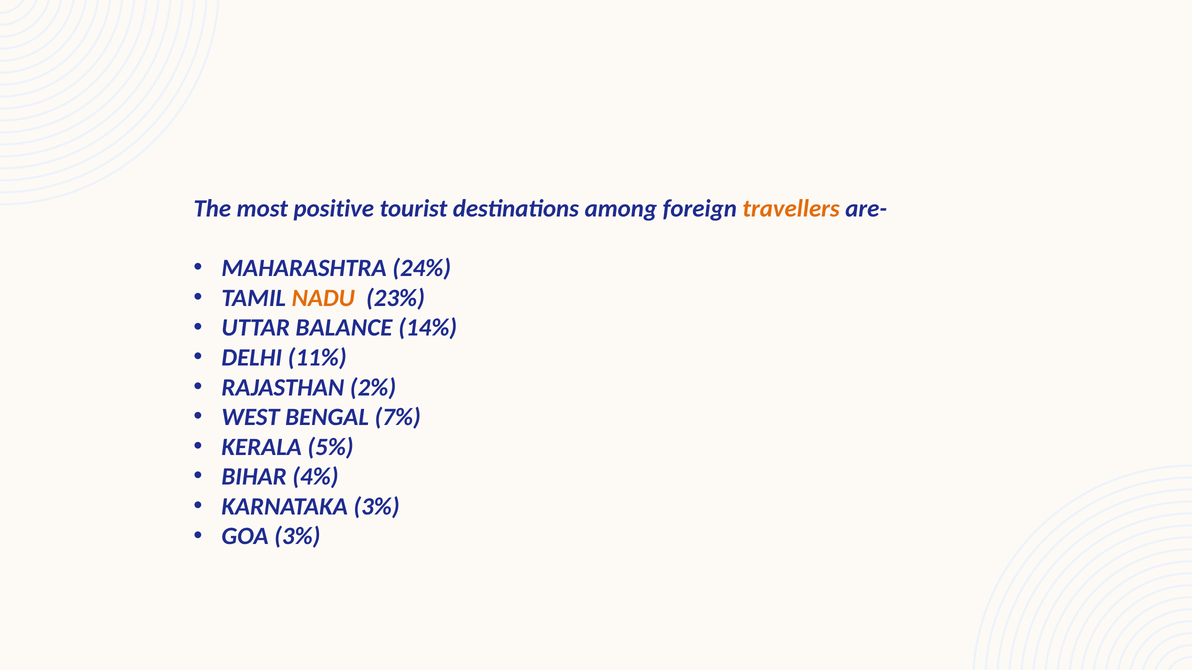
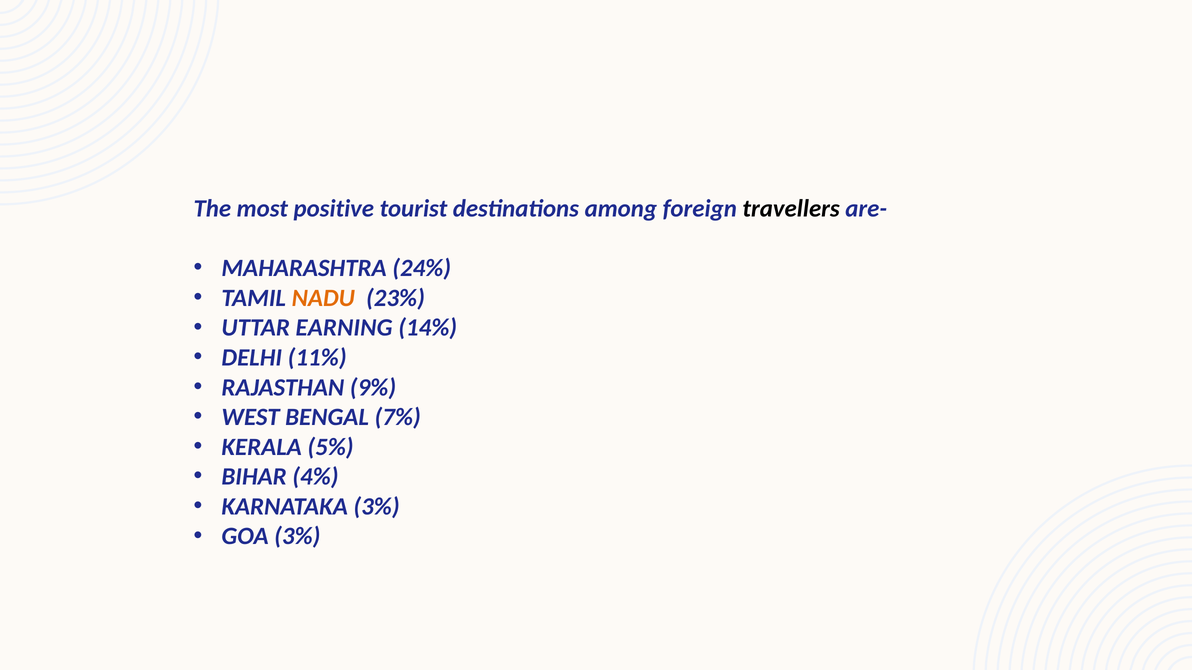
travellers colour: orange -> black (791, 209)
BALANCE: BALANCE -> EARNING (344, 328)
2%: 2% -> 9% (373, 388)
